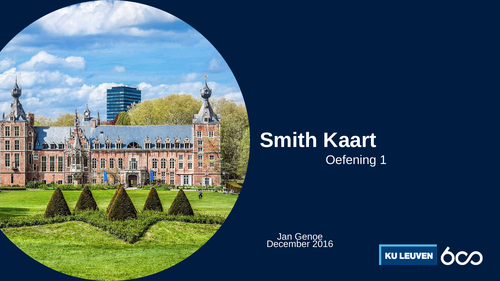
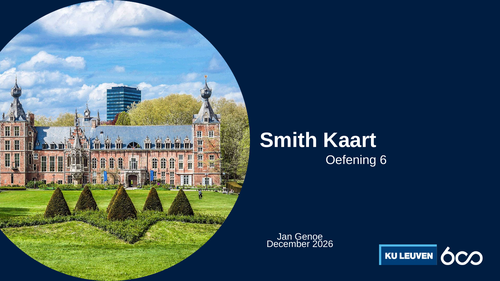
1: 1 -> 6 (383, 160)
2016: 2016 -> 2026 (323, 244)
